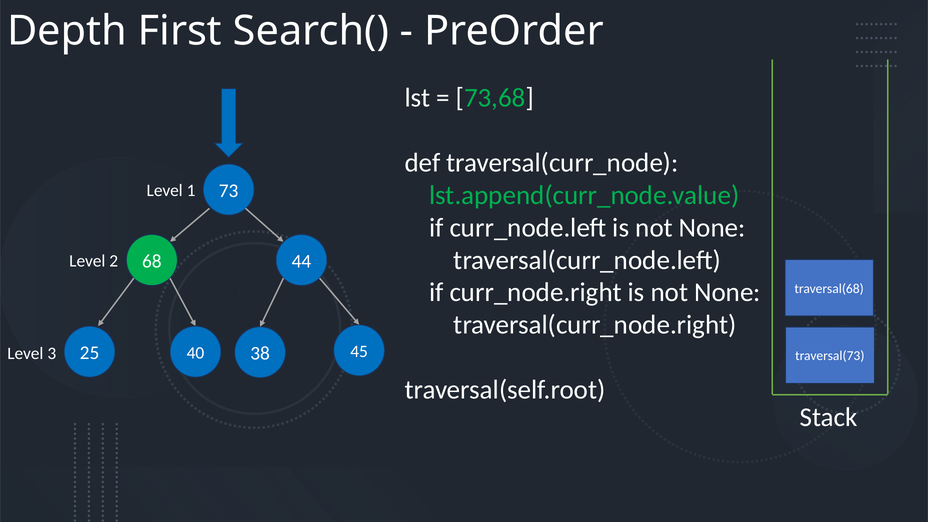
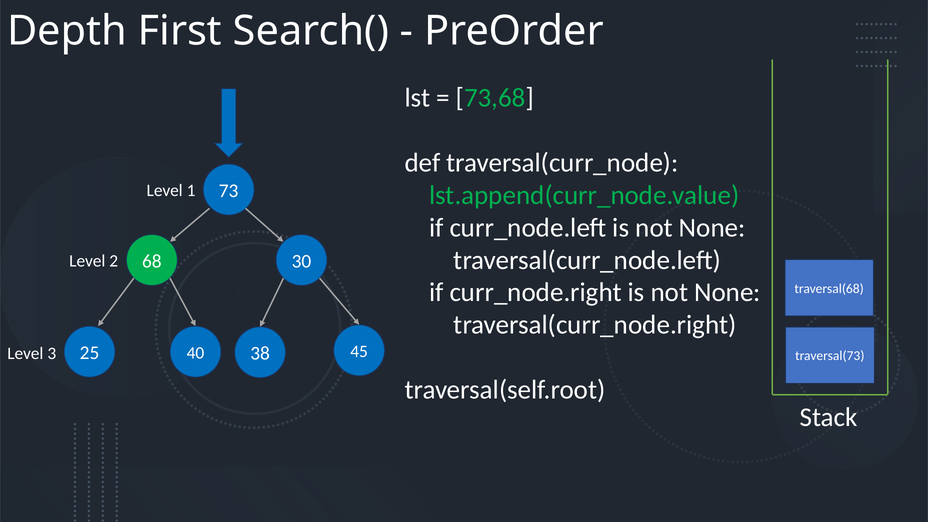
44: 44 -> 30 (301, 261)
